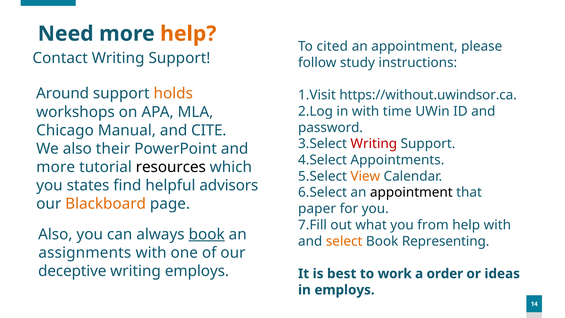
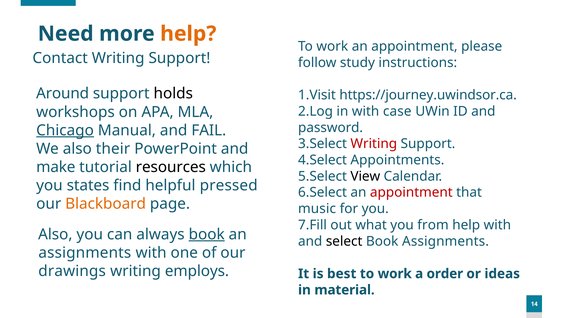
cited: cited -> work (332, 46)
holds colour: orange -> black (173, 94)
https://without.uwindsor.ca: https://without.uwindsor.ca -> https://journey.uwindsor.ca (428, 95)
time: time -> case (397, 111)
Chicago underline: none -> present (65, 130)
CITE: CITE -> FAIL (209, 130)
more: more -> make (56, 167)
View colour: orange -> black (365, 176)
advisors: advisors -> pressed (229, 185)
appointment colour: black -> red (411, 192)
paper: paper -> music (317, 209)
select colour: orange -> black (344, 241)
Book Representing: Representing -> Assignments (446, 241)
deceptive: deceptive -> drawings (72, 271)
in employs: employs -> material (345, 290)
